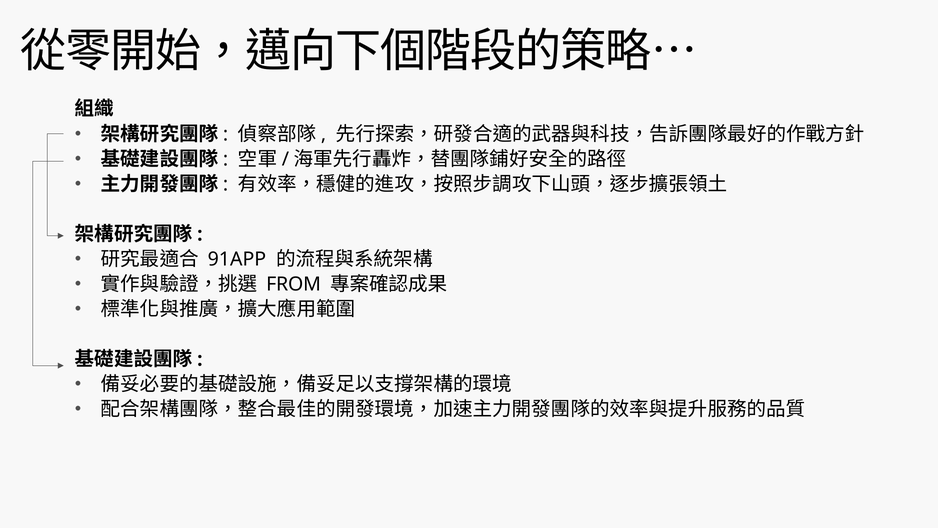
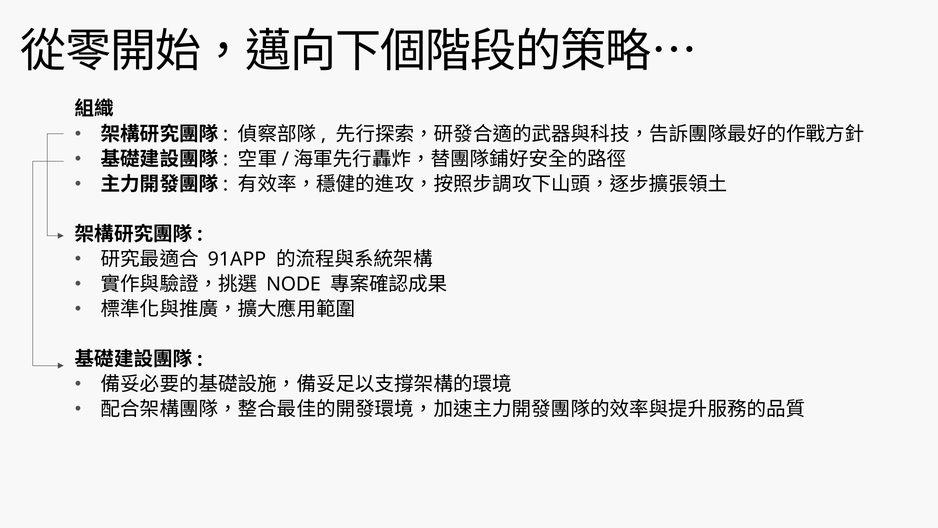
FROM: FROM -> NODE (294, 284)
